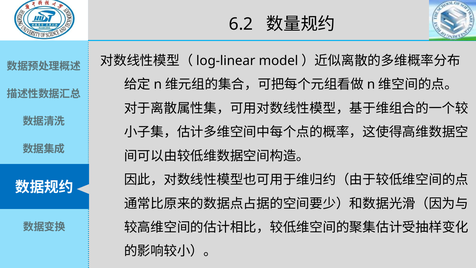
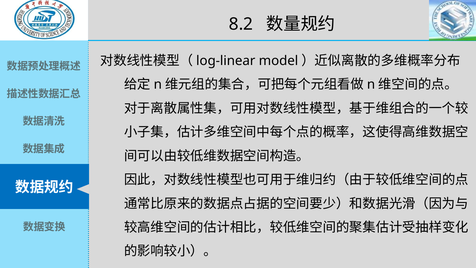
6.2: 6.2 -> 8.2 (241, 24)
